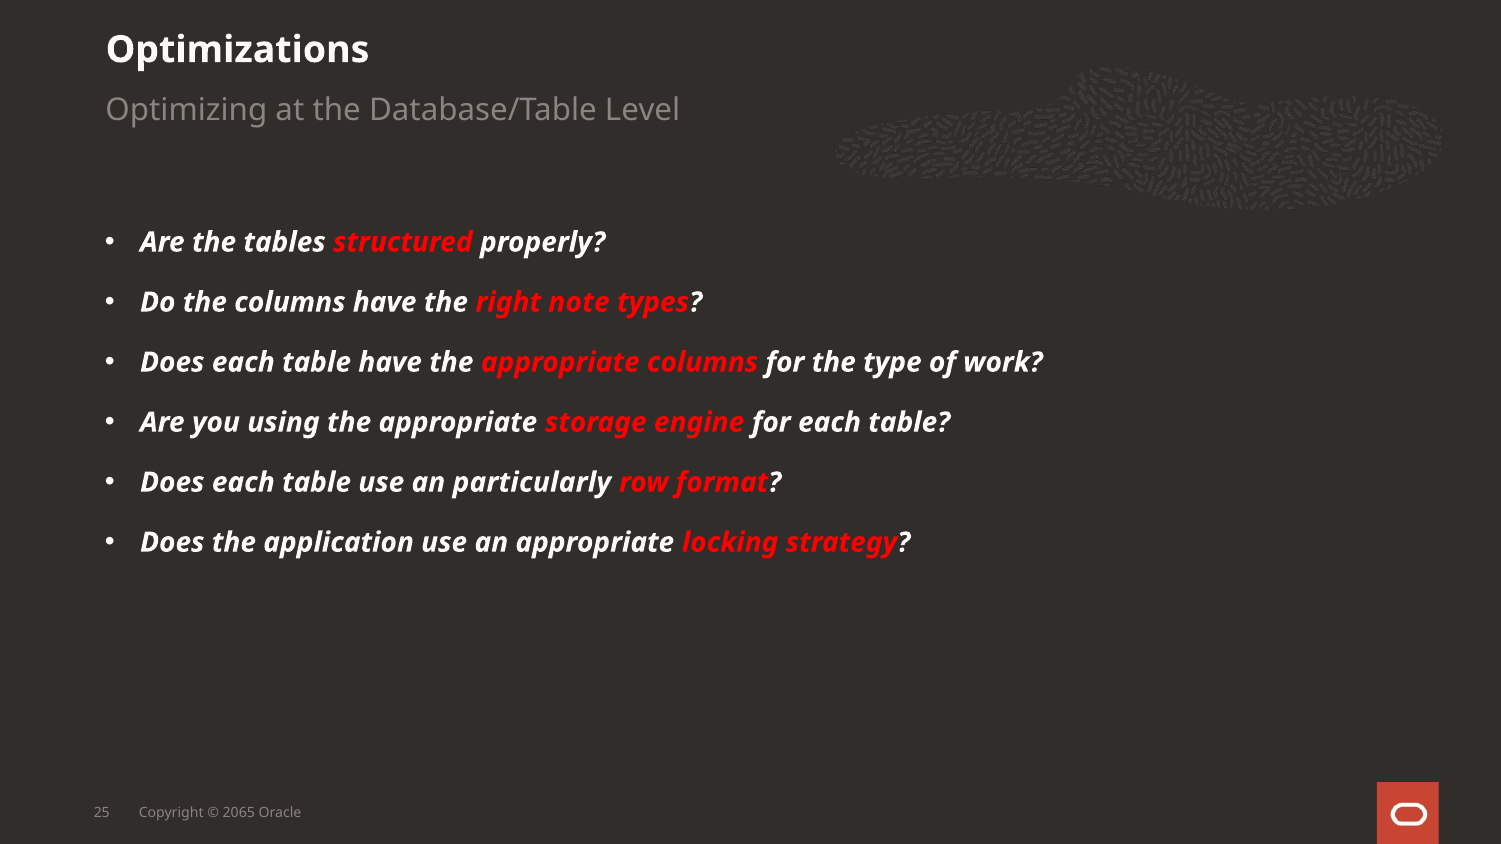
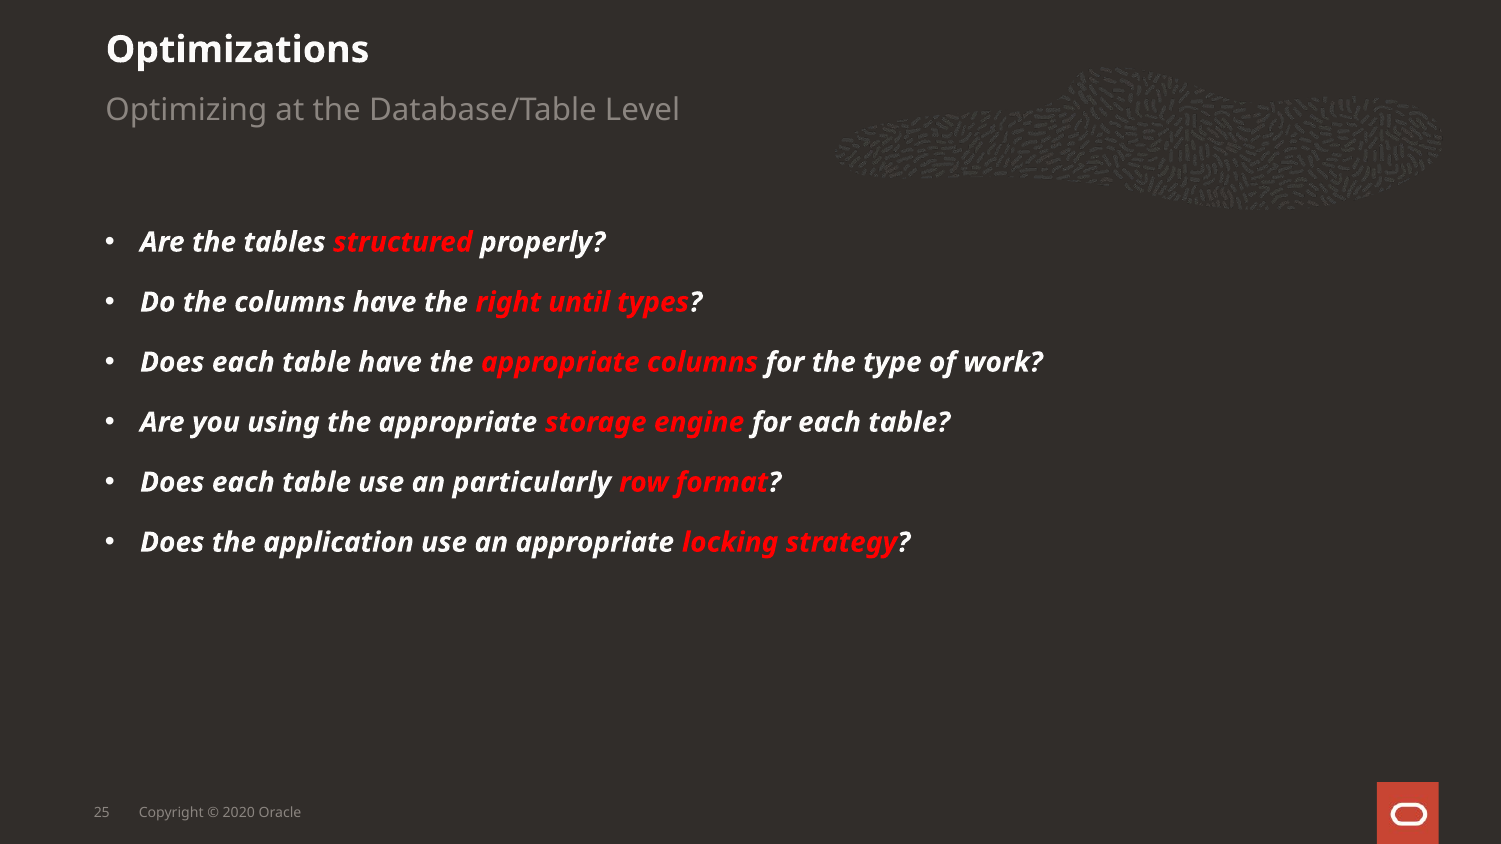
note: note -> until (579, 302)
2065: 2065 -> 2020 (239, 813)
